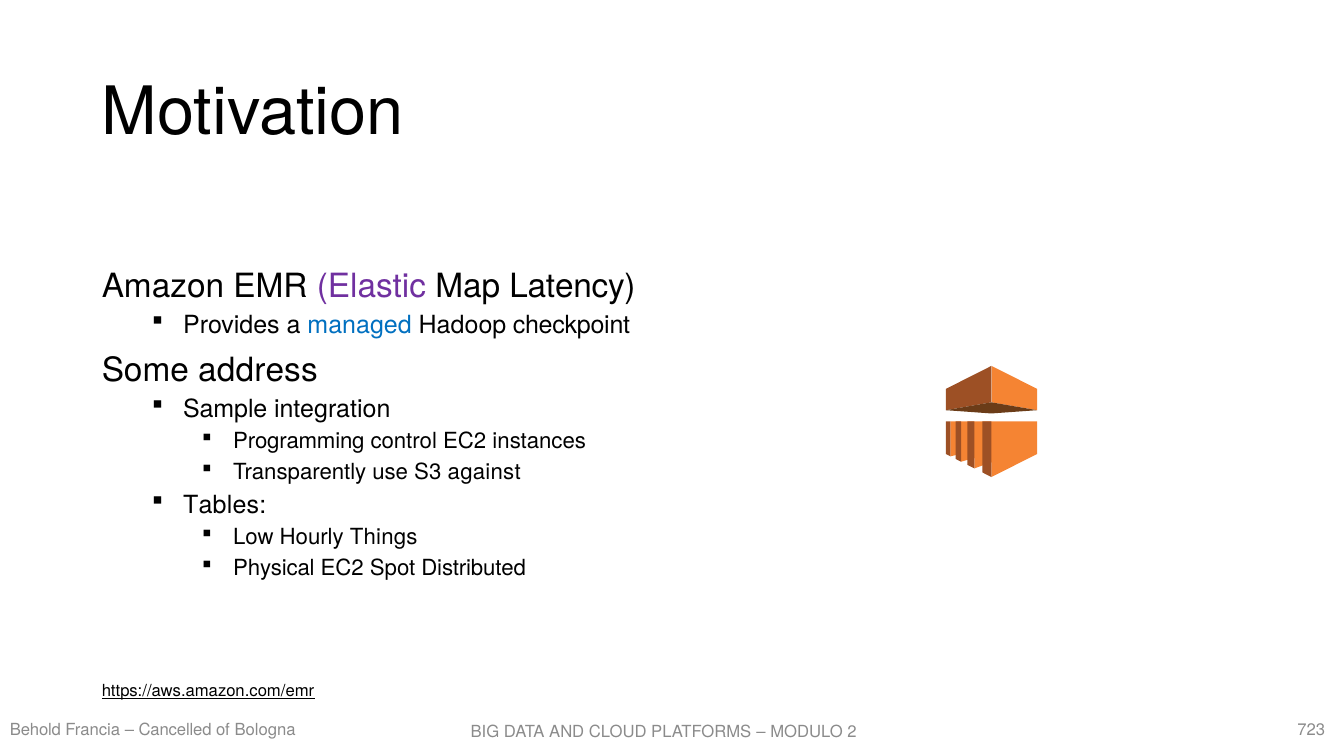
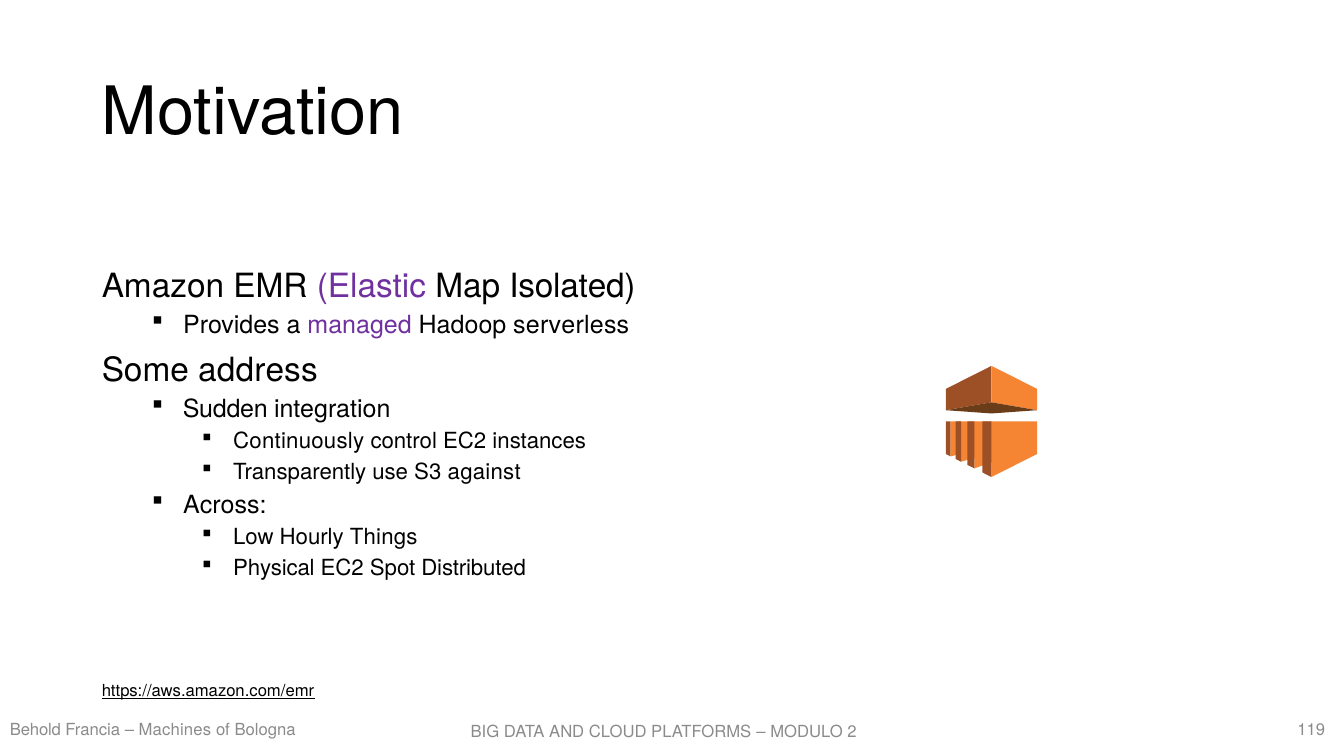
Latency: Latency -> Isolated (572, 286)
managed colour: blue -> purple (360, 325)
checkpoint: checkpoint -> serverless (571, 325)
Sample: Sample -> Sudden (225, 409)
Programming: Programming -> Continuously (299, 441)
Tables: Tables -> Across (225, 505)
Cancelled: Cancelled -> Machines (175, 730)
723: 723 -> 119 (1311, 730)
